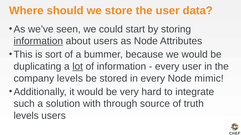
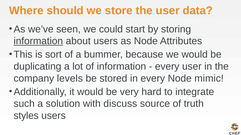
lot underline: present -> none (78, 67)
through: through -> discuss (120, 104)
levels: levels -> styles (26, 116)
